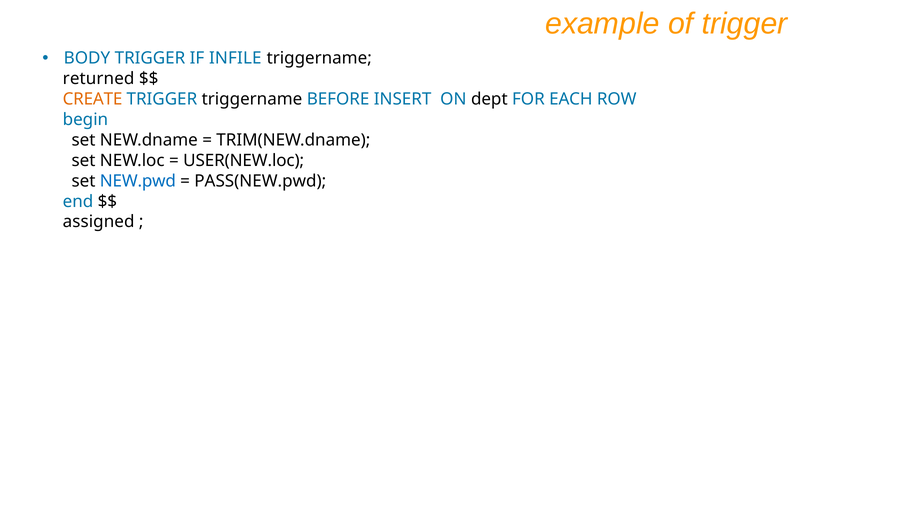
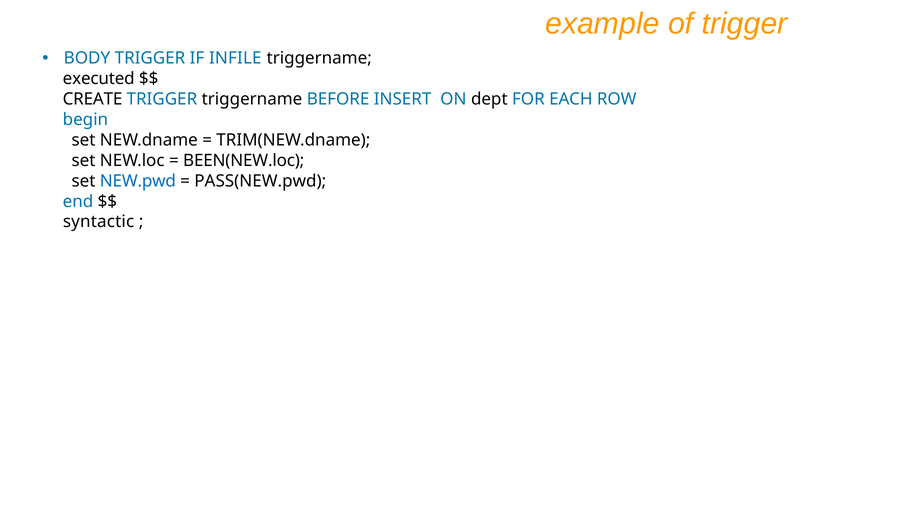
returned: returned -> executed (99, 79)
CREATE colour: orange -> black (93, 99)
USER(NEW.loc: USER(NEW.loc -> BEEN(NEW.loc (244, 160)
assigned: assigned -> syntactic (99, 222)
